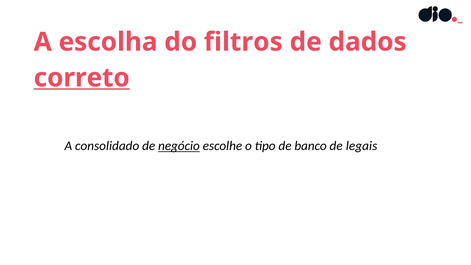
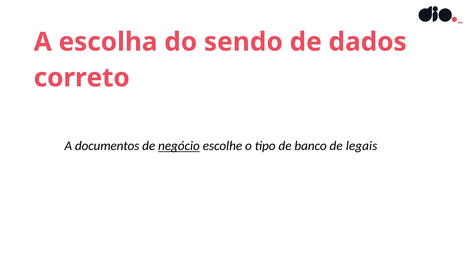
filtros: filtros -> sendo (243, 42)
correto underline: present -> none (82, 78)
consolidado: consolidado -> documentos (107, 146)
